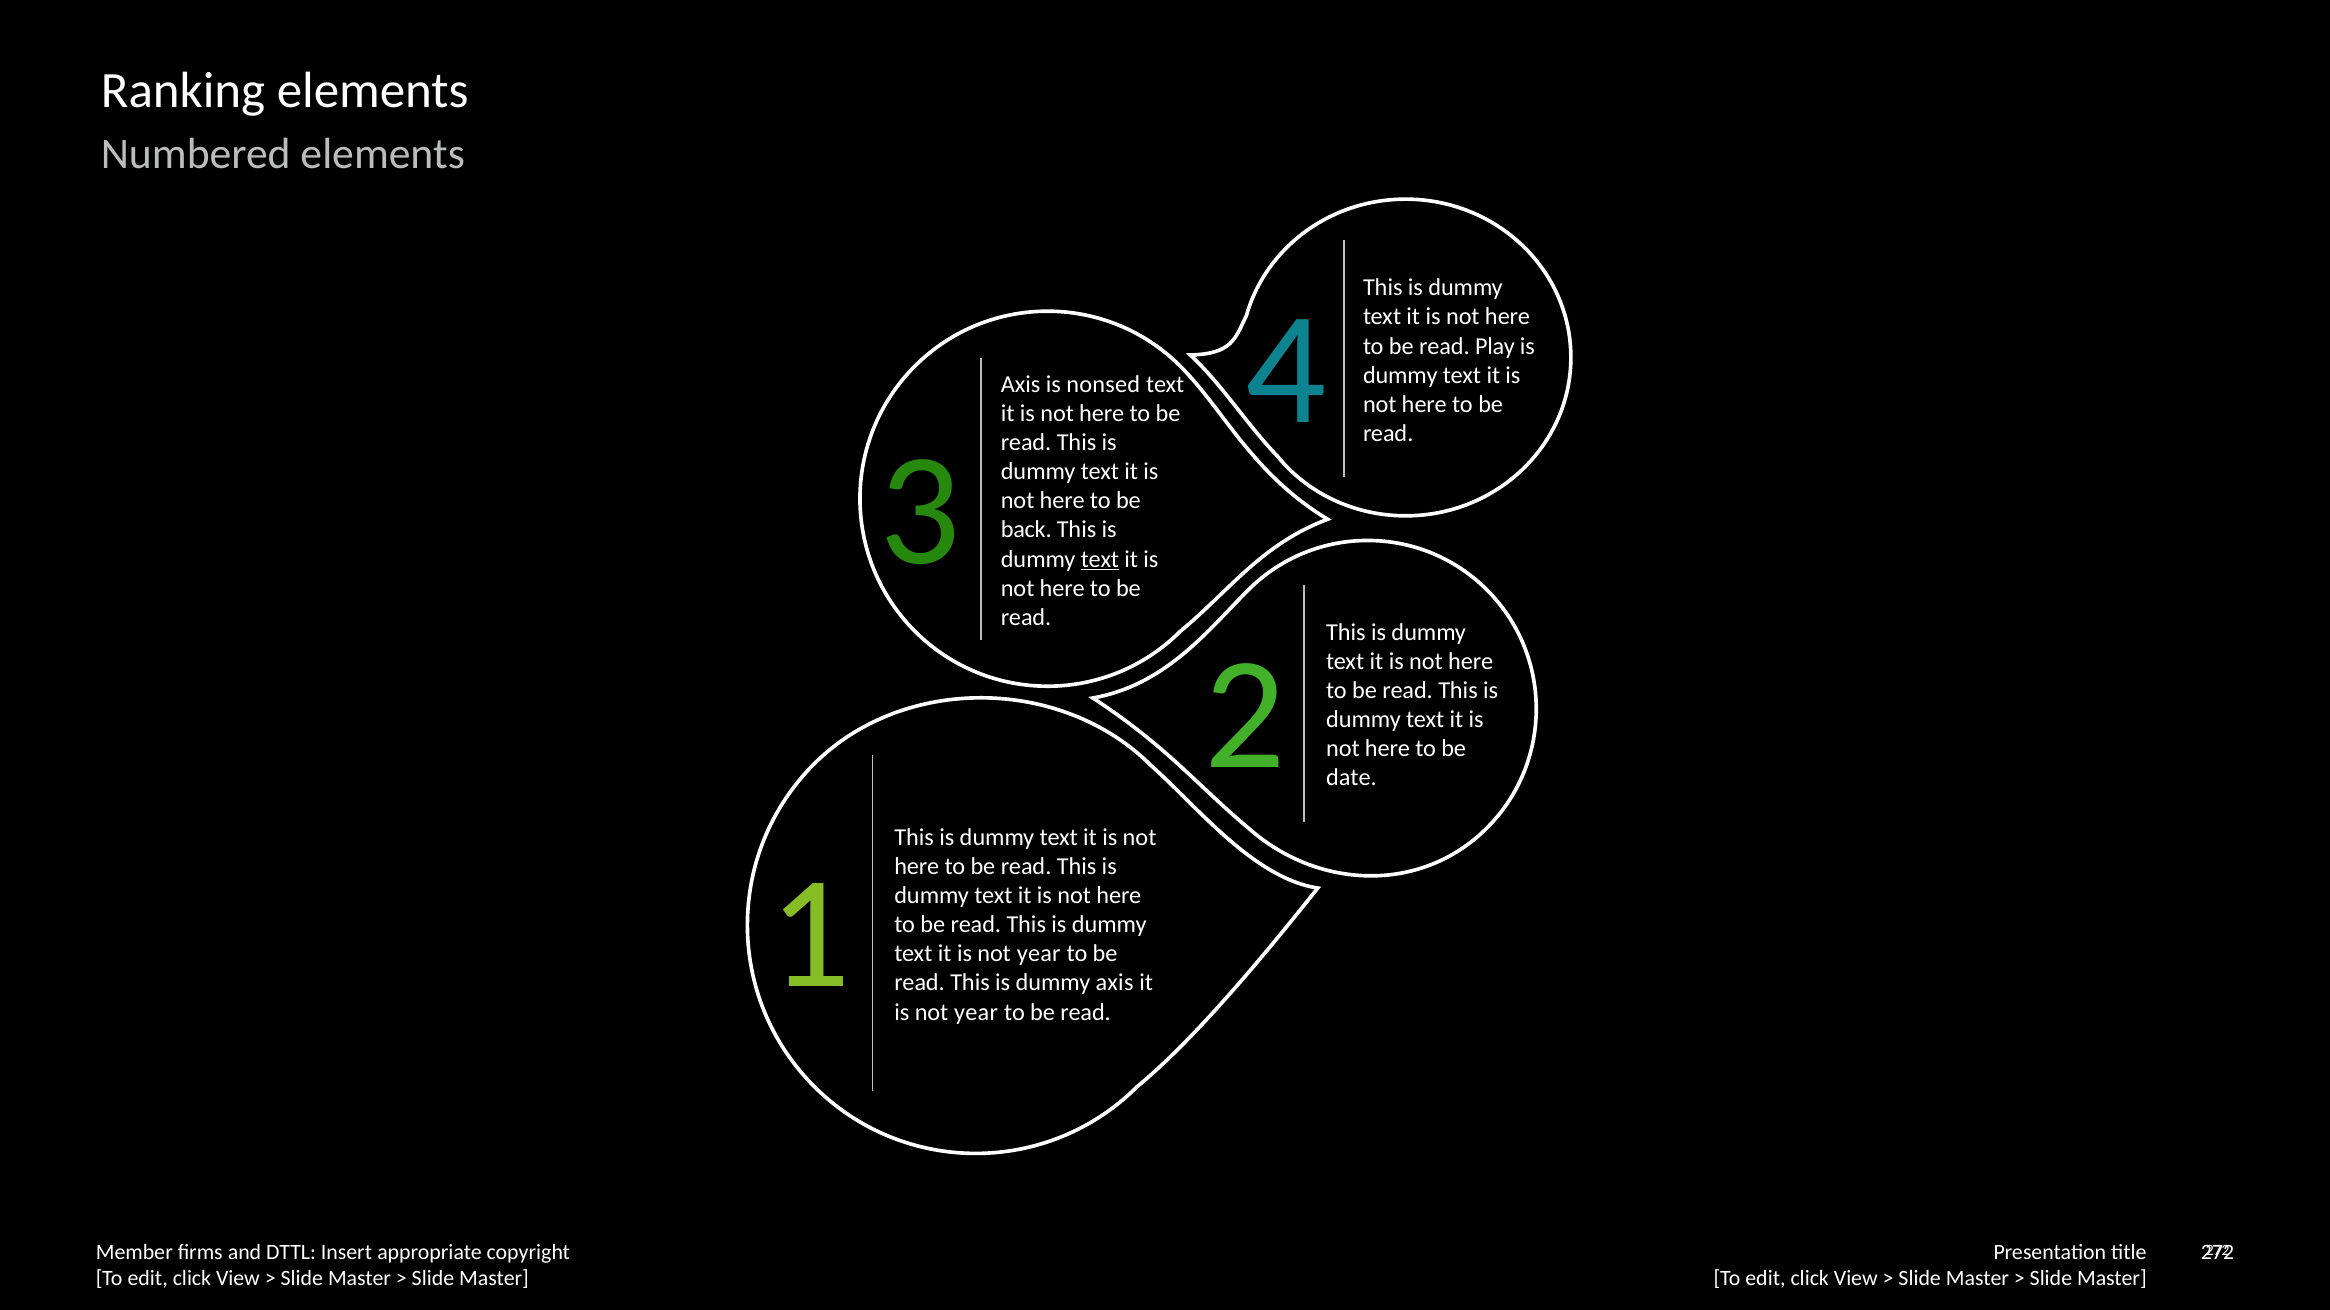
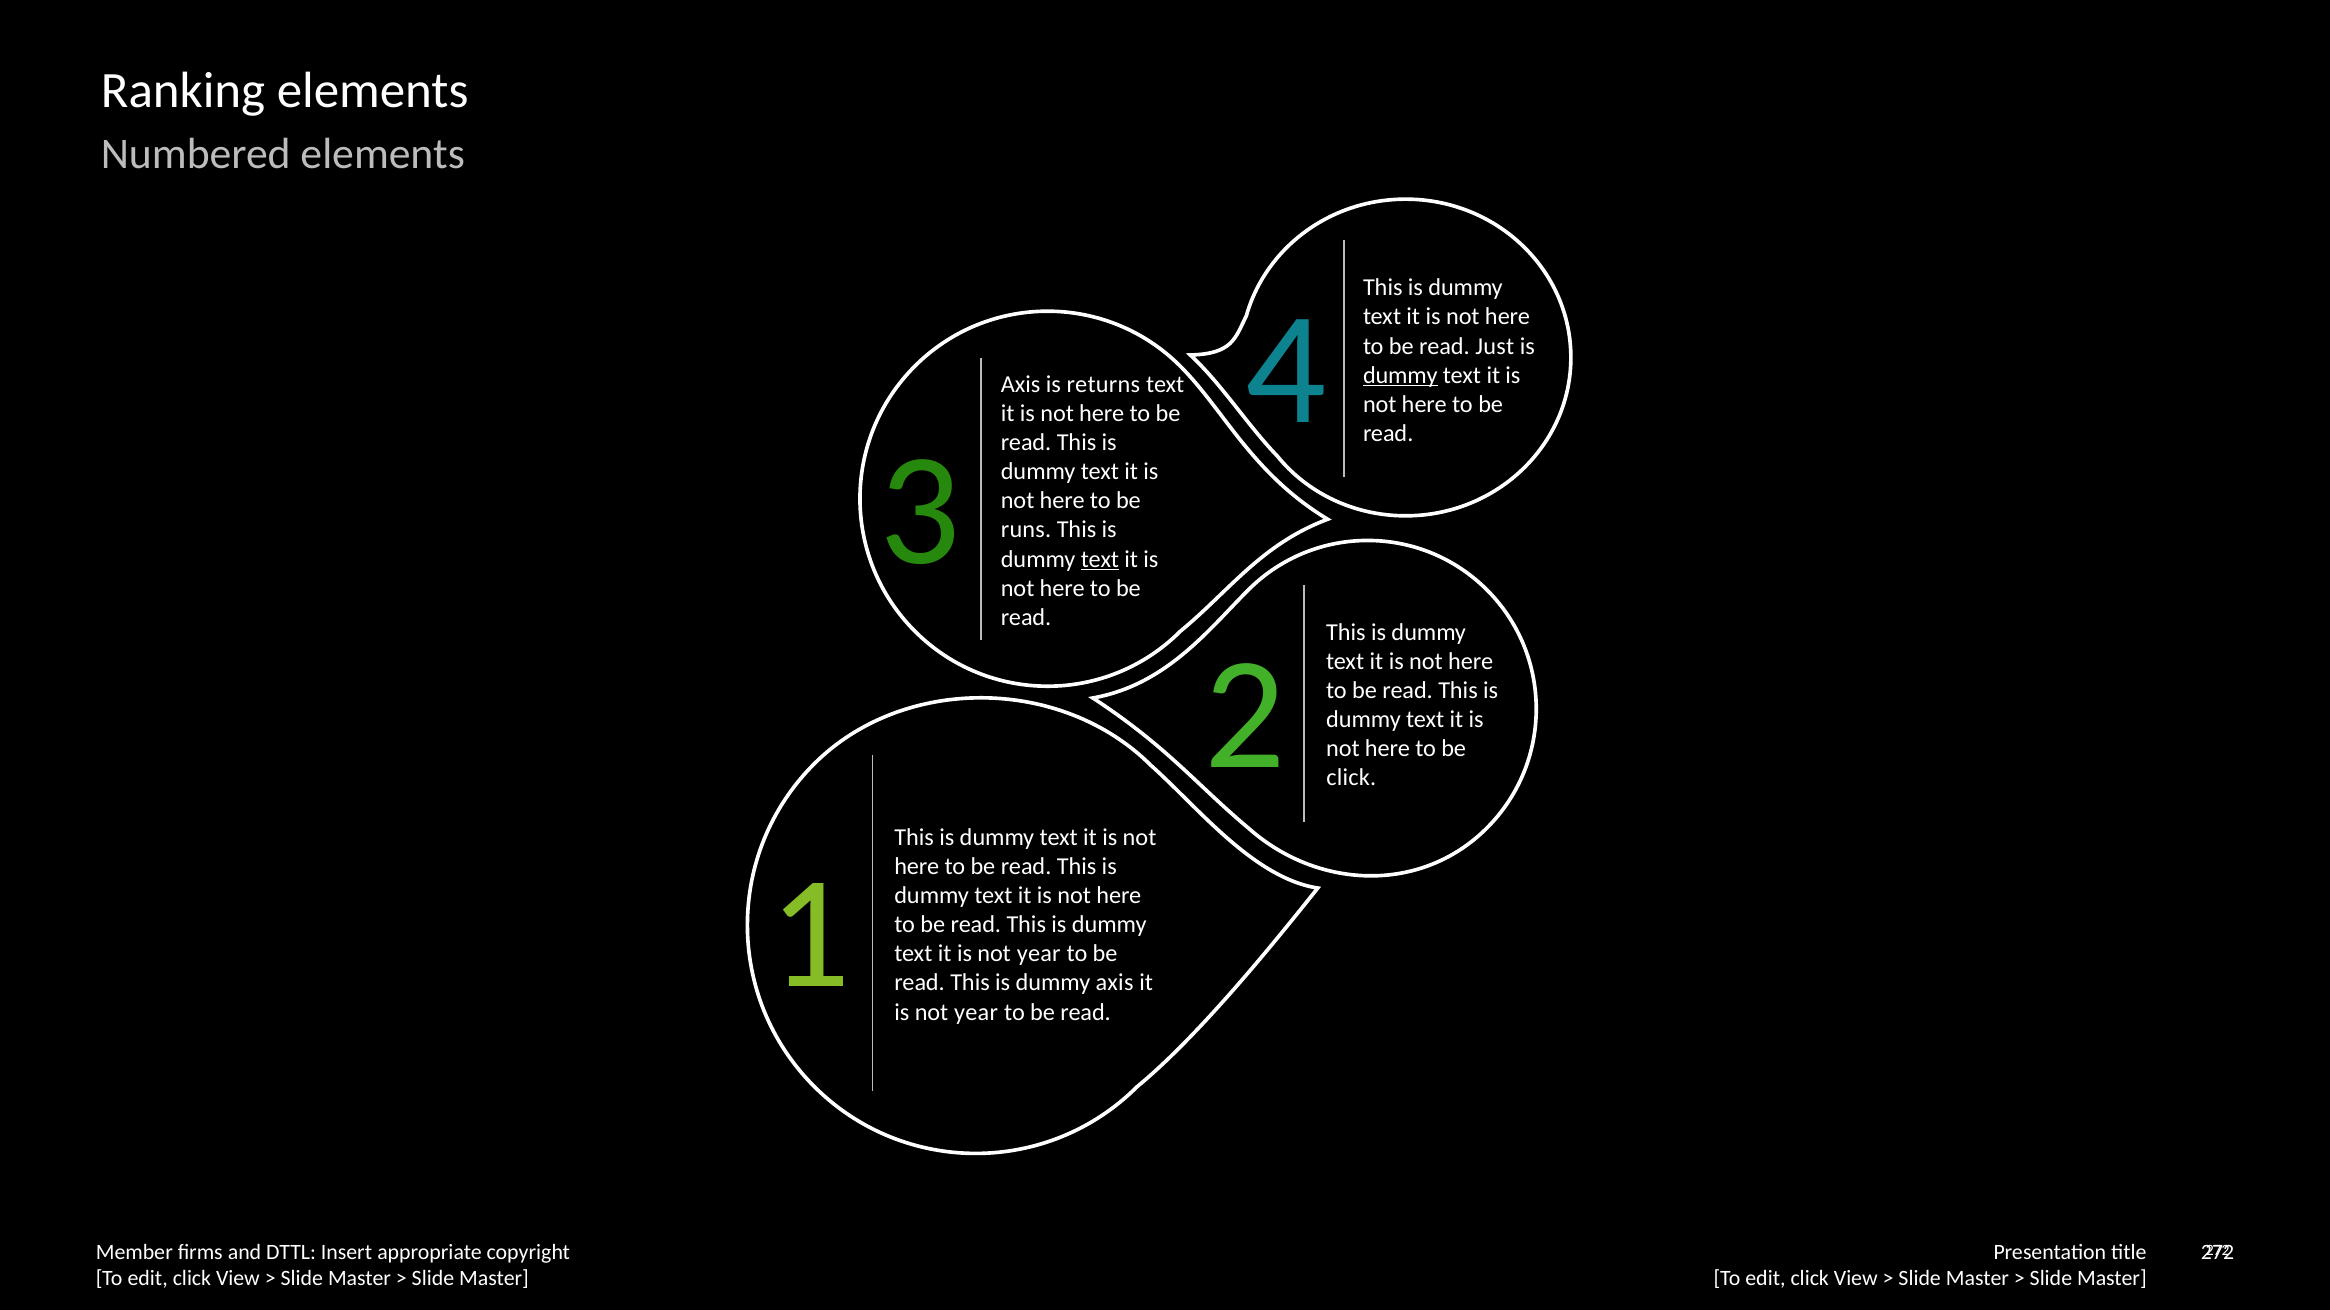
Play: Play -> Just (1495, 346)
dummy underline: none -> present (1400, 375)
nonsed: nonsed -> returns (1103, 384)
back: back -> runs (1026, 530)
date: date -> click (1351, 778)
